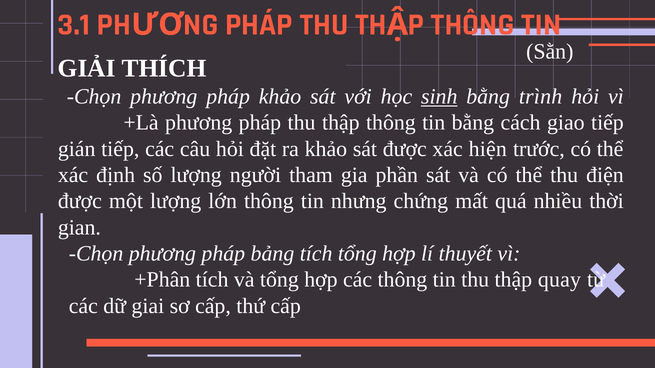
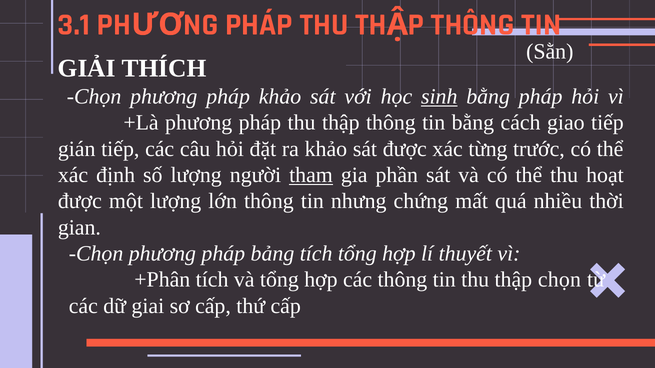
bằng trình: trình -> pháp (541, 97)
hiện: hiện -> từng (488, 149)
tham underline: none -> present (311, 175)
điện: điện -> hoạt (605, 175)
thập quay: quay -> chọn (559, 280)
